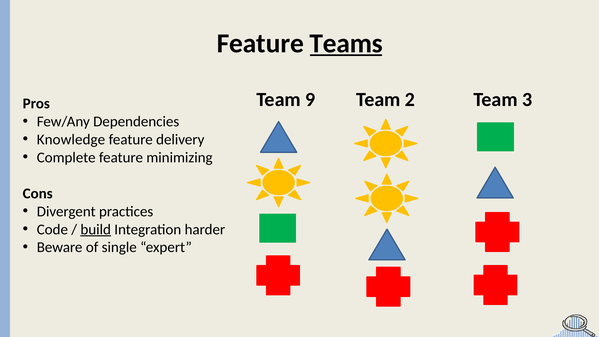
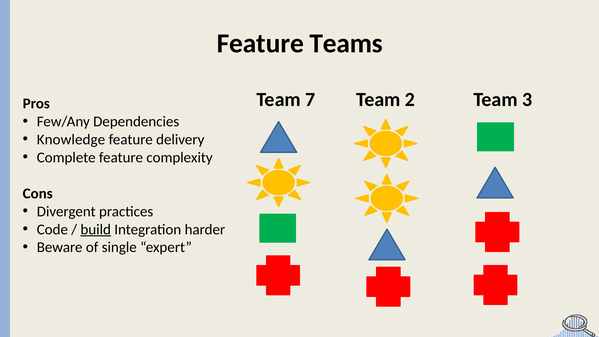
Teams underline: present -> none (346, 43)
9: 9 -> 7 (310, 100)
minimizing: minimizing -> complexity (180, 157)
